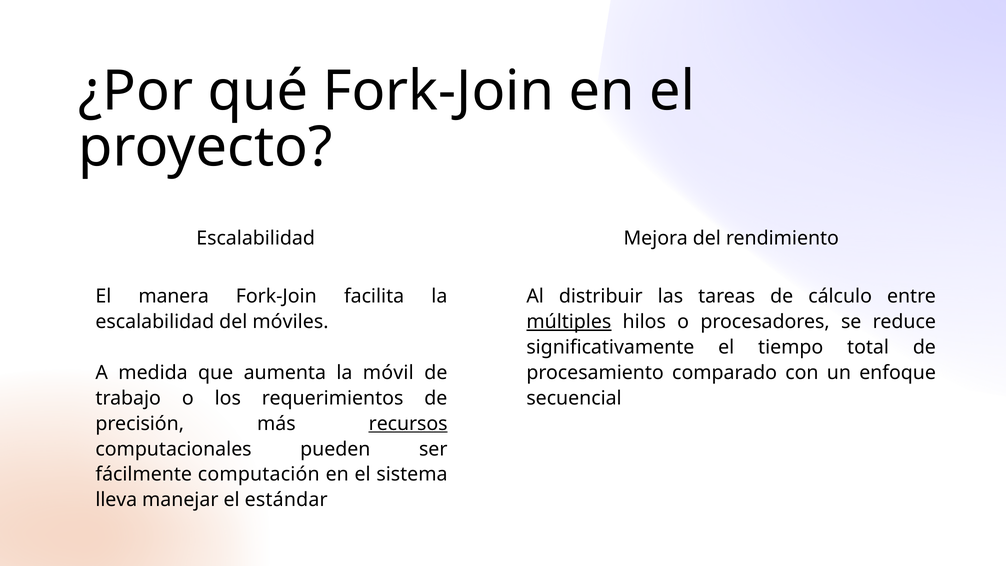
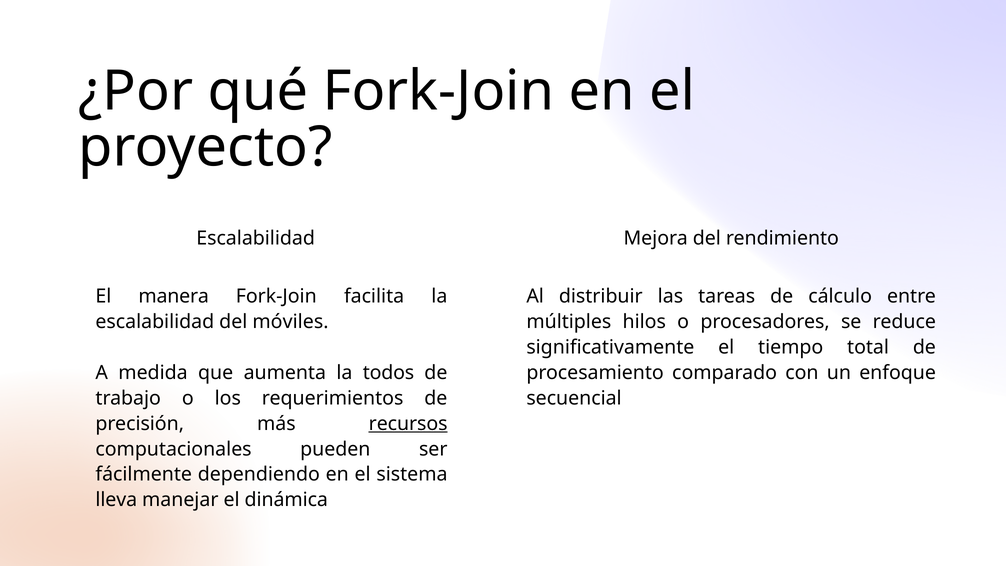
múltiples underline: present -> none (569, 322)
móvil: móvil -> todos (388, 373)
computación: computación -> dependiendo (259, 474)
estándar: estándar -> dinámica (286, 500)
